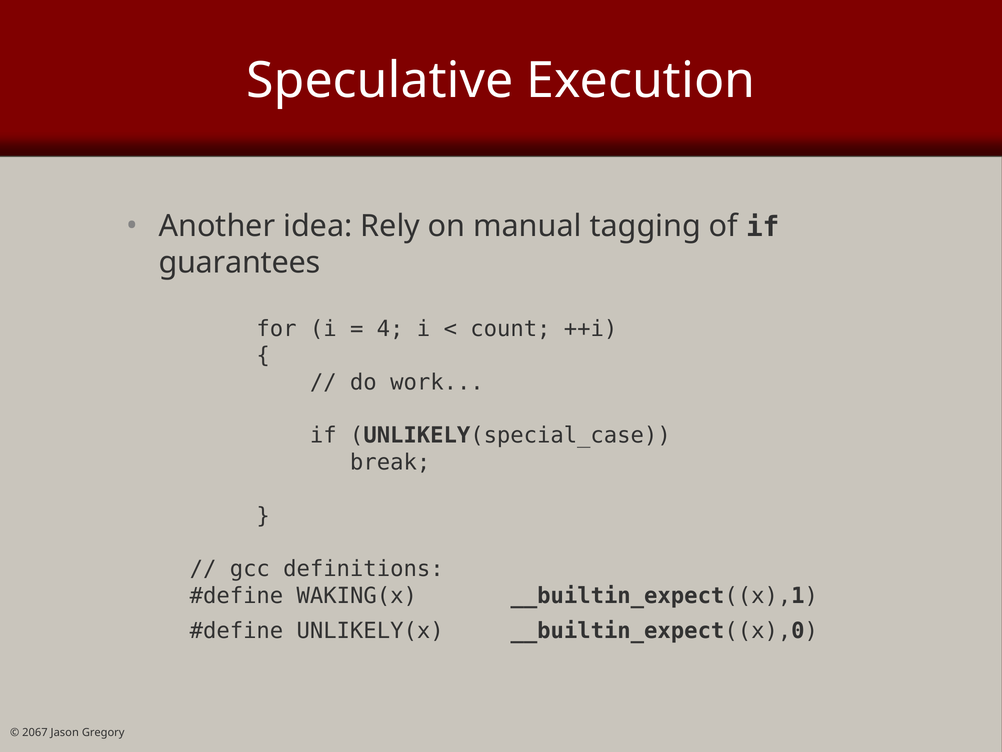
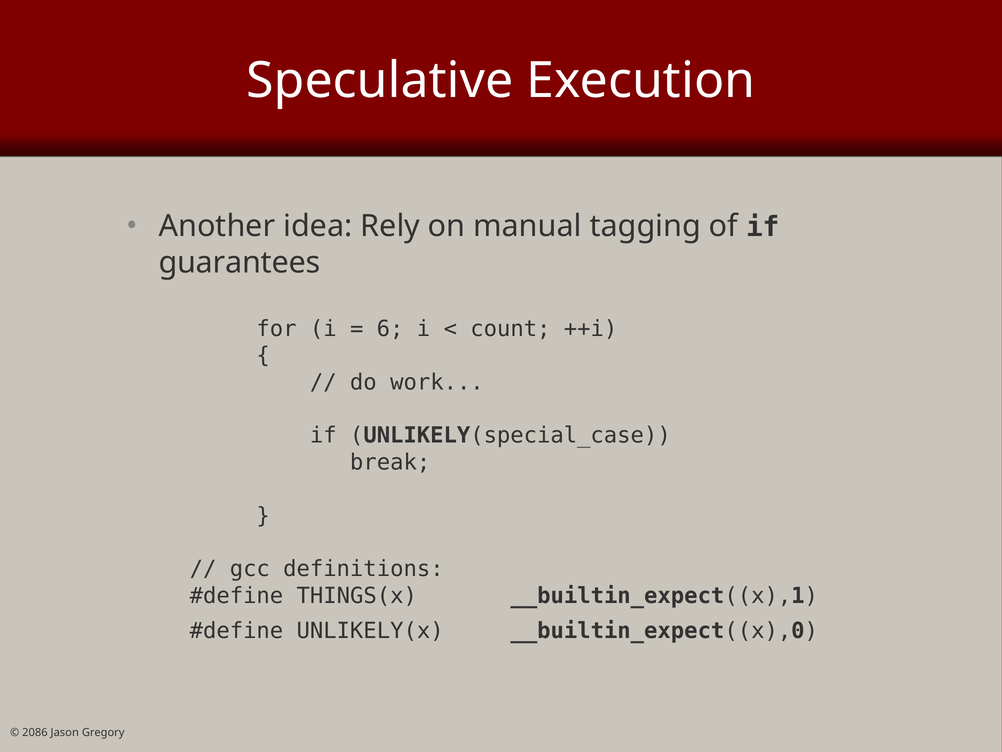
4: 4 -> 6 (390, 329)
WAKING(x: WAKING(x -> THINGS(x (357, 595)
2067: 2067 -> 2086 (35, 732)
